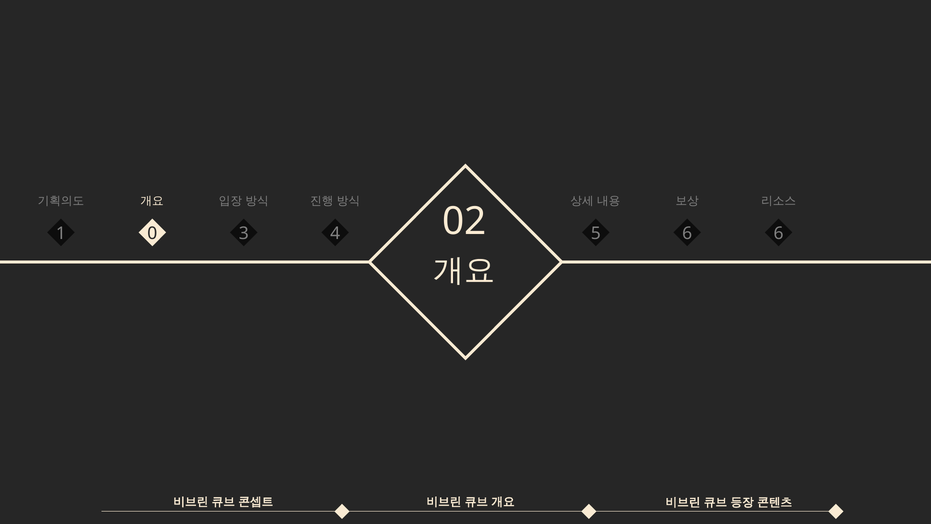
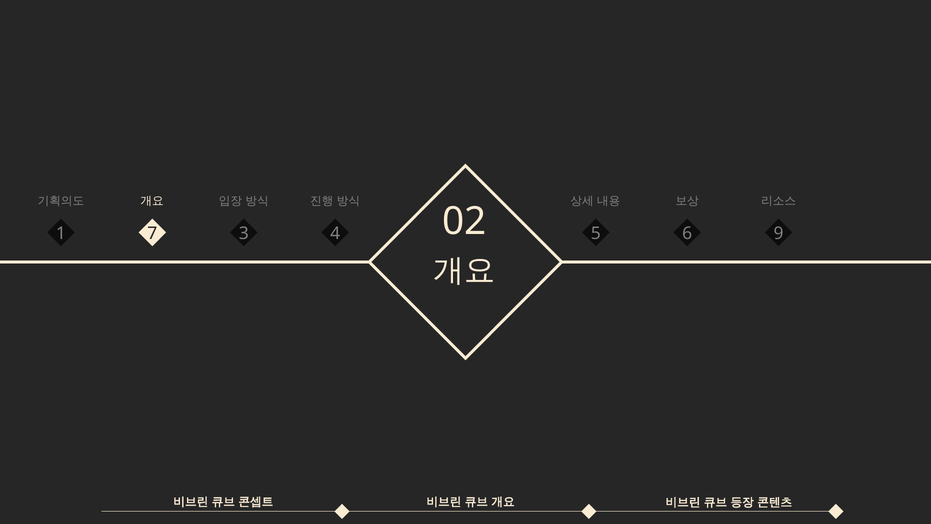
0: 0 -> 7 (152, 233)
4 6: 6 -> 9 (779, 233)
